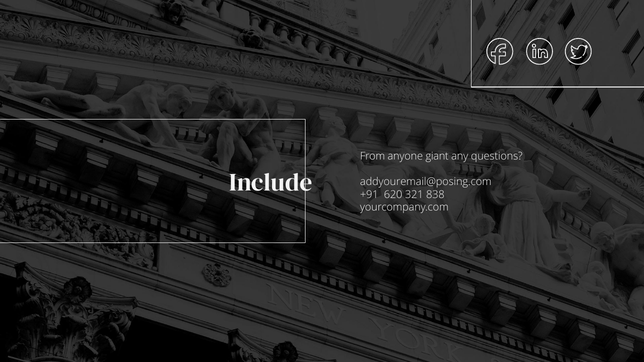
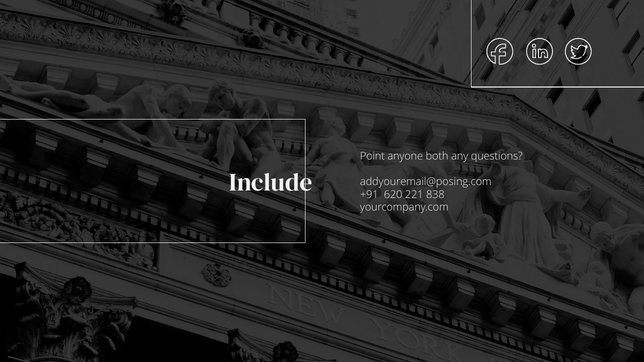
From: From -> Point (372, 156)
giant: giant -> both (437, 156)
321: 321 -> 221 (414, 195)
